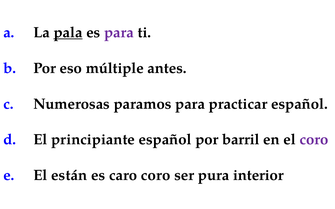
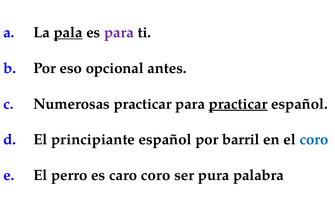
múltiple: múltiple -> opcional (115, 68)
Numerosas paramos: paramos -> practicar (143, 104)
practicar underline: none -> present (238, 104)
coro colour: purple -> blue (314, 140)
están: están -> perro (69, 176)
interior: interior -> palabra (258, 176)
